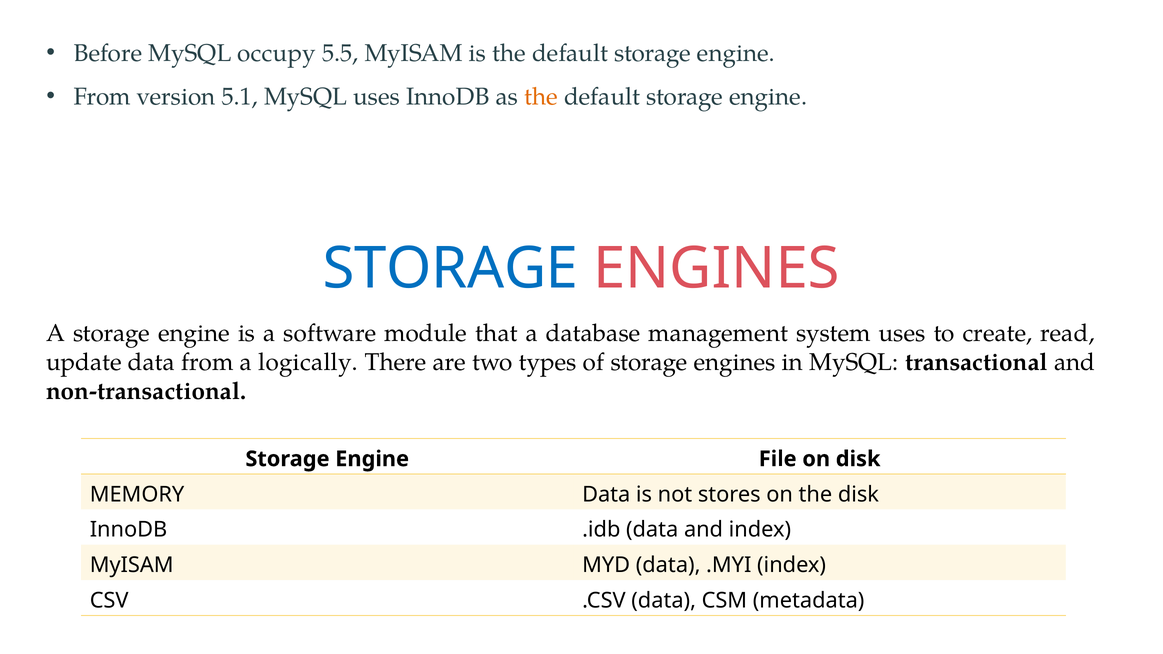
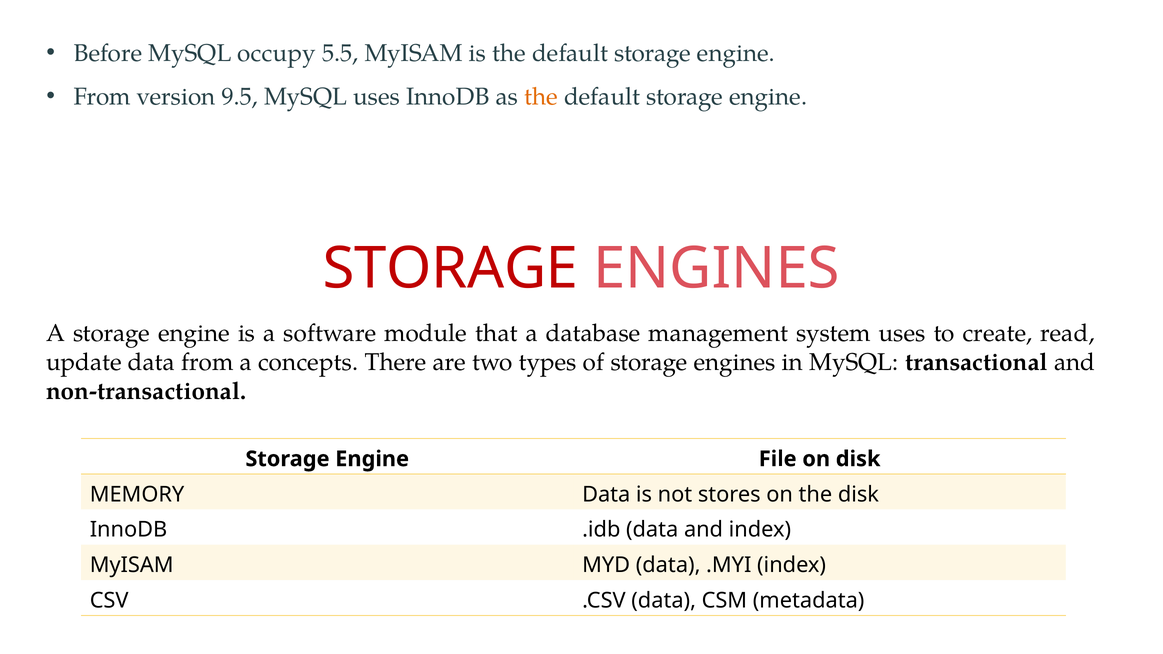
5.1: 5.1 -> 9.5 (240, 97)
STORAGE colour: blue -> red (451, 269)
logically: logically -> concepts (308, 362)
